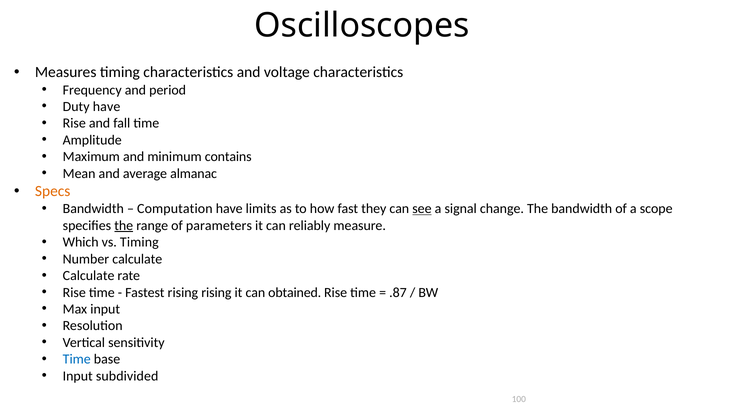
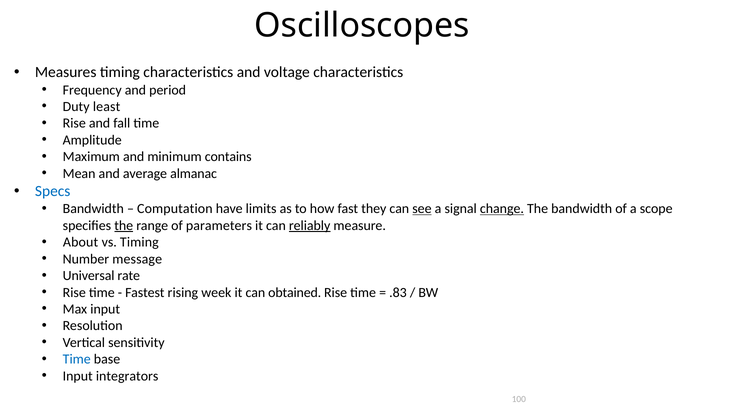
Duty have: have -> least (107, 106)
Specs colour: orange -> blue (53, 191)
change underline: none -> present (502, 208)
reliably underline: none -> present (310, 225)
Which: Which -> About (81, 242)
Number calculate: calculate -> message (137, 259)
Calculate: Calculate -> Universal (89, 275)
rising rising: rising -> week (216, 292)
.87: .87 -> .83 (398, 292)
subdivided: subdivided -> integrators (127, 375)
